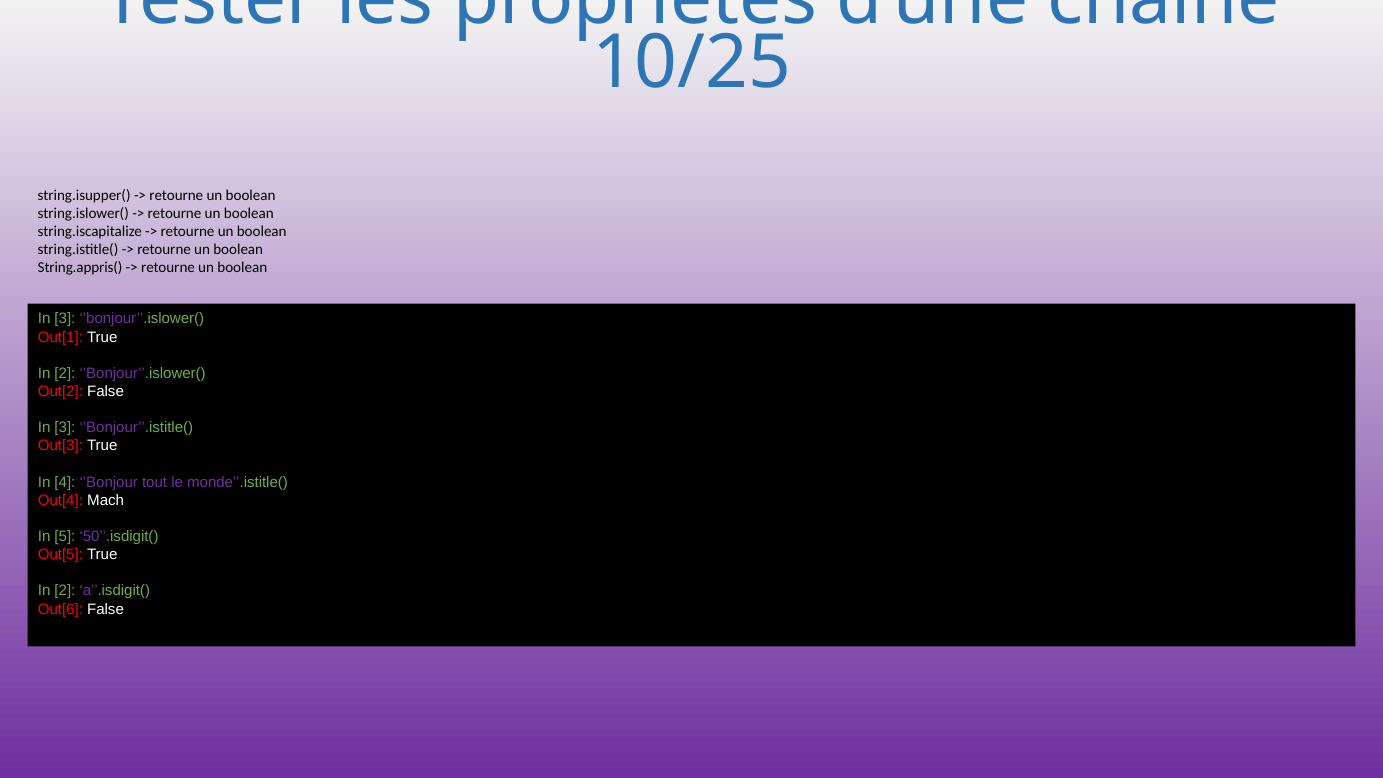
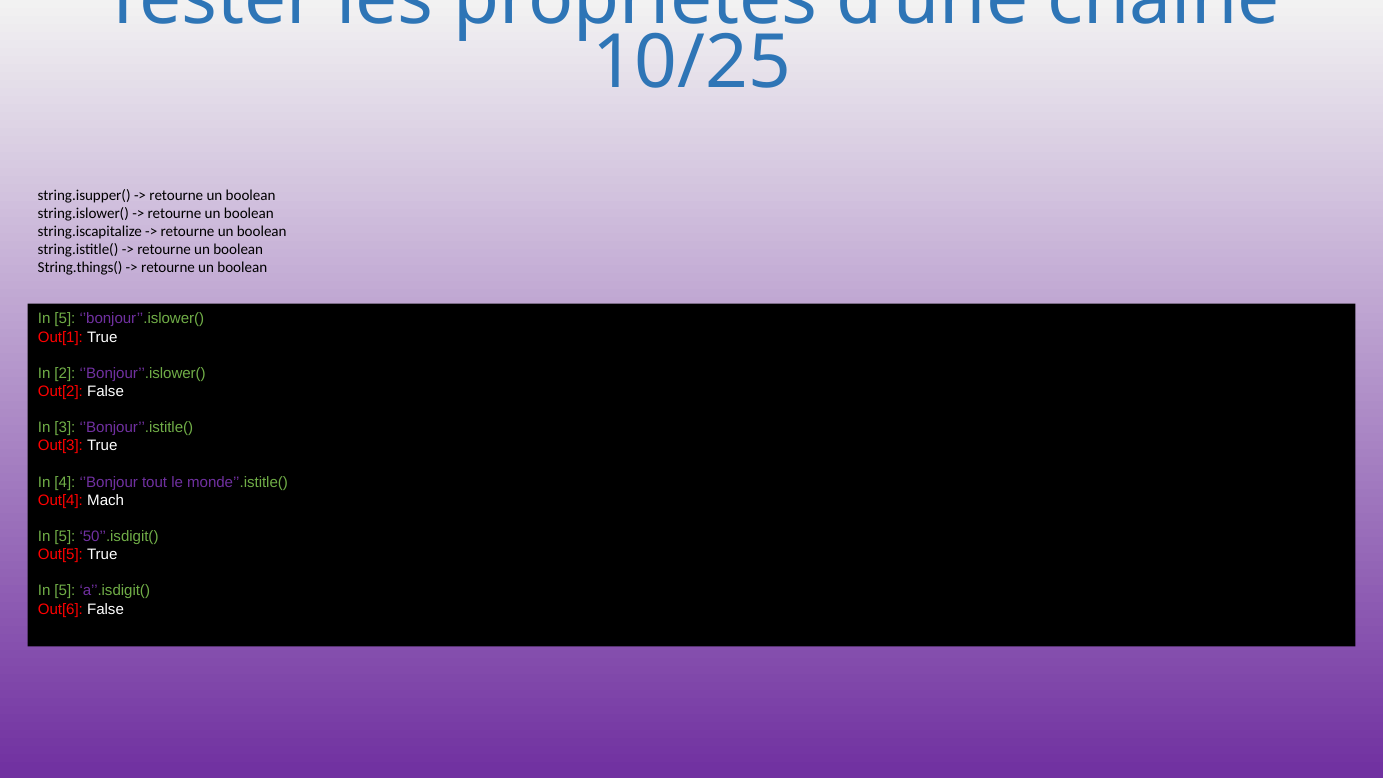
String.appris(: String.appris( -> String.things( (80, 268)
3: 3 -> 5 (65, 319)
2: 2 -> 5 (65, 591)
